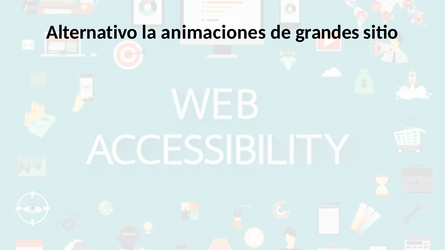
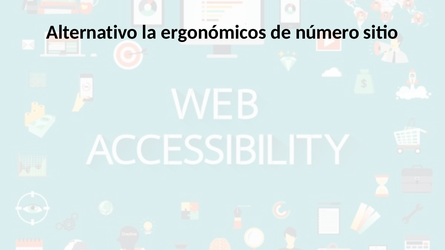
animaciones: animaciones -> ergonómicos (214, 32)
grandes: grandes -> número (327, 32)
